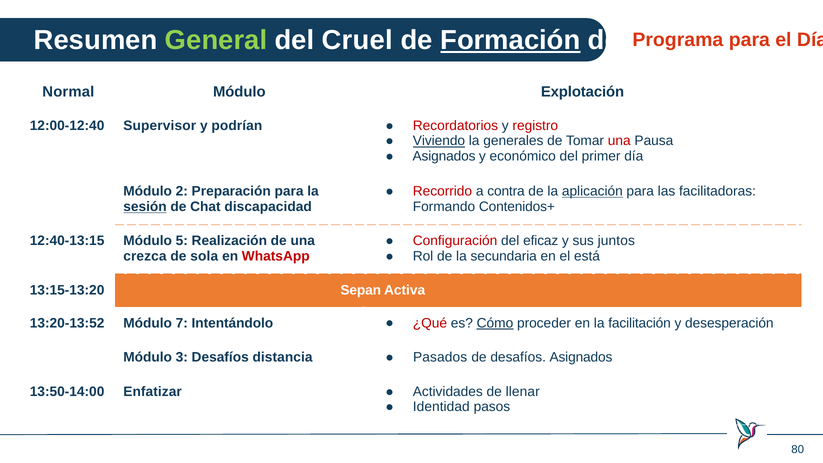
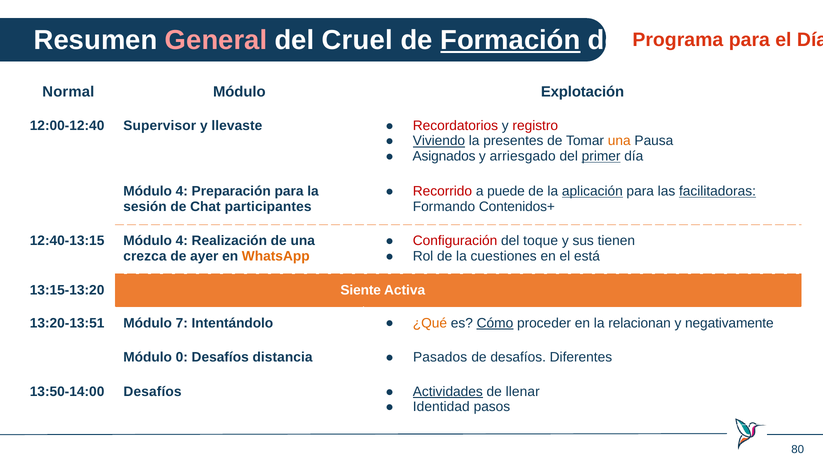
General colour: light green -> pink (216, 40)
podrían: podrían -> llevaste (237, 126)
generales: generales -> presentes (513, 141)
una colour: red -> orange (619, 141)
económico: económico -> arriesgado (523, 156)
primer underline: none -> present (601, 156)
contra: contra -> puede (506, 191)
facilitadoras underline: none -> present (718, 191)
2: 2 -> 4 (182, 191)
sesión underline: present -> none (145, 207)
discapacidad: discapacidad -> participantes (268, 207)
12:40-13:15 Módulo 5: 5 -> 4 (182, 241)
eficaz: eficaz -> toque (541, 241)
juntos: juntos -> tienen (616, 241)
secundaria: secundaria -> cuestiones (504, 256)
sola: sola -> ayer (204, 256)
WhatsApp colour: red -> orange (276, 256)
Sepan: Sepan -> Siente (361, 290)
13:20-13:52: 13:20-13:52 -> 13:20-13:51 (67, 323)
¿Qué colour: red -> orange (430, 323)
facilitación: facilitación -> relacionan (640, 323)
desesperación: desesperación -> negativamente (729, 323)
3: 3 -> 0 (182, 357)
desafíos Asignados: Asignados -> Diferentes (581, 357)
13:50-14:00 Enfatizar: Enfatizar -> Desafíos (153, 392)
Actividades underline: none -> present (448, 392)
